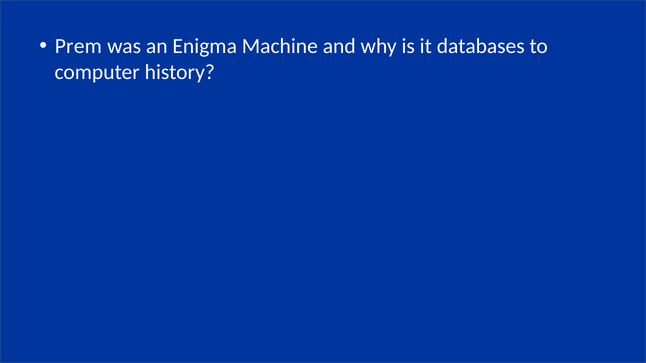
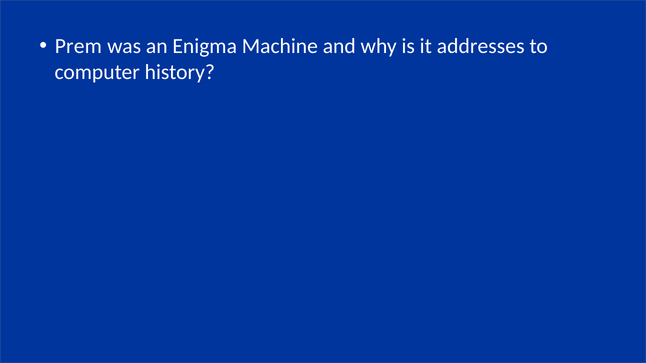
databases: databases -> addresses (481, 46)
